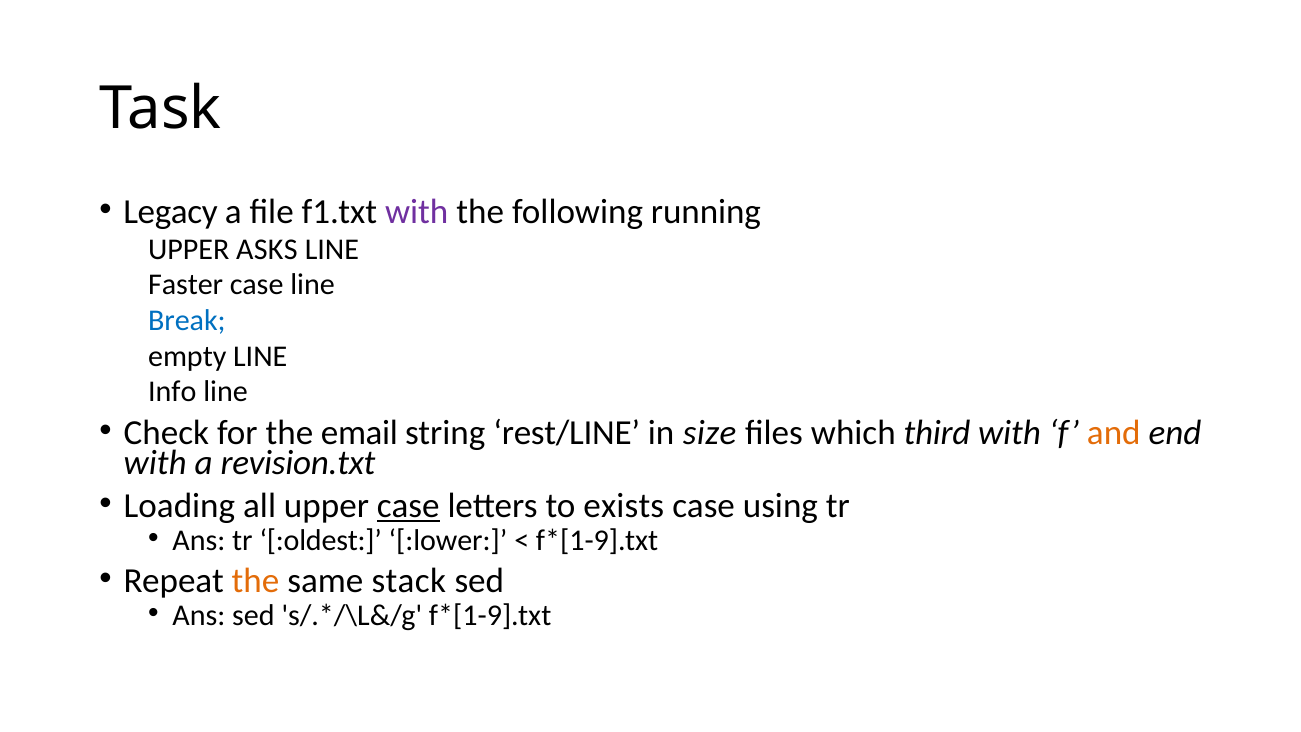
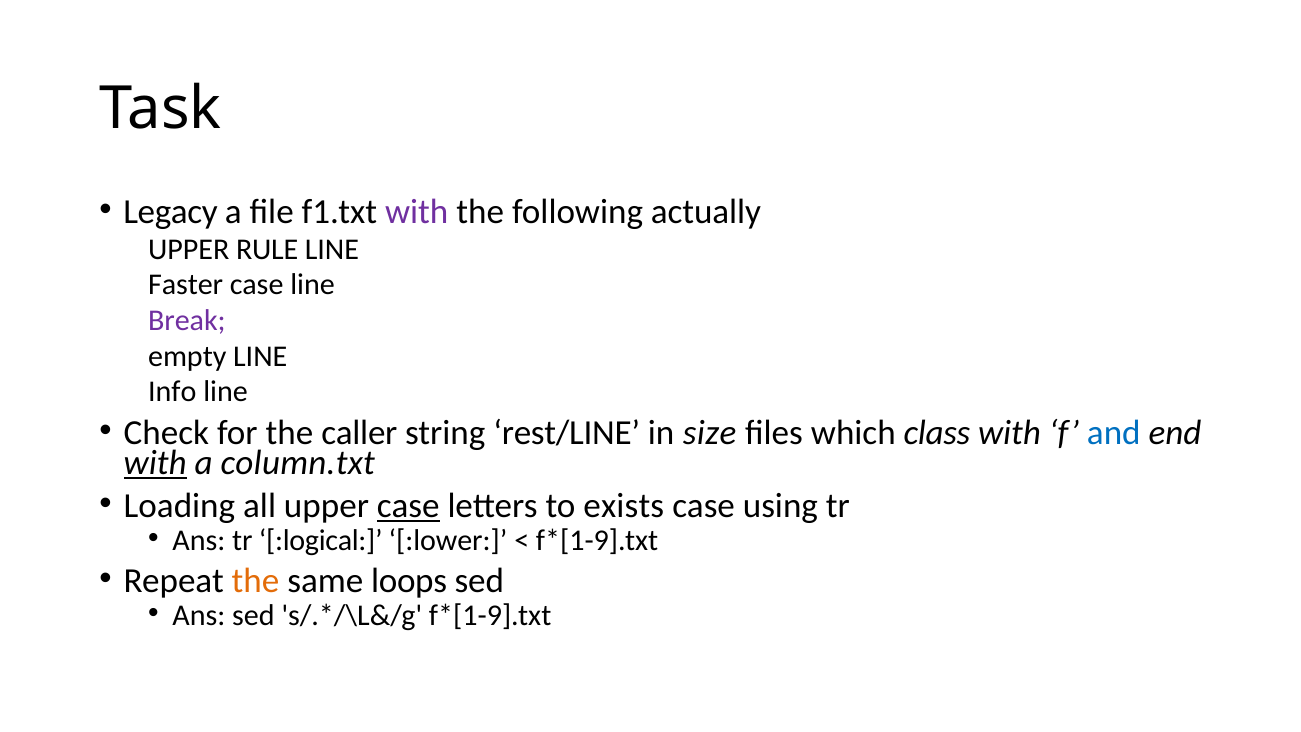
running: running -> actually (706, 212)
ASKS: ASKS -> RULE (267, 249)
Break colour: blue -> purple (187, 320)
email: email -> caller (359, 433)
third: third -> class (937, 433)
and colour: orange -> blue (1114, 433)
with underline: none -> present (155, 462)
revision.txt: revision.txt -> column.txt (298, 462)
:oldest: :oldest -> :logical (321, 540)
stack: stack -> loops (409, 581)
